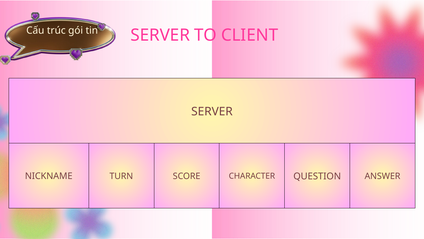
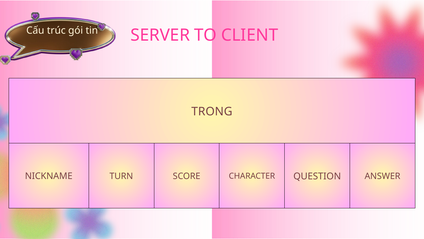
SERVER: SERVER -> TRONG (212, 111)
